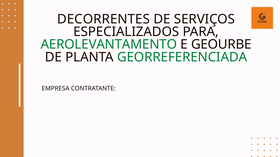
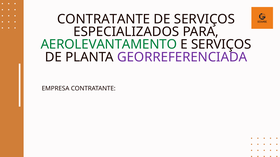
DECORRENTES: DECORRENTES -> CONTRATANTE (104, 19)
E GEOURBE: GEOURBE -> SERVIÇOS (221, 45)
GEORREFERENCIADA colour: green -> purple (182, 57)
